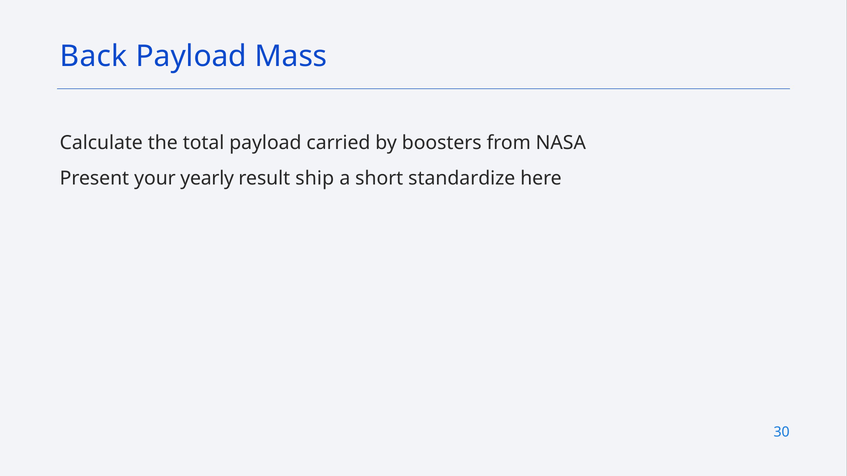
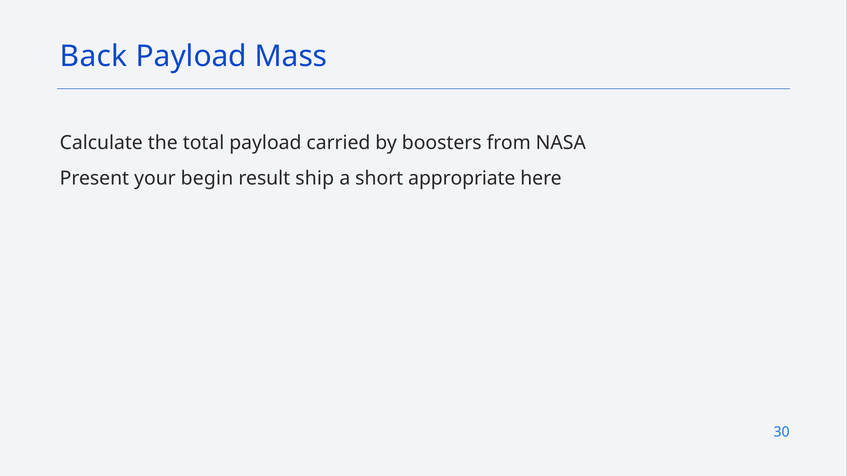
yearly: yearly -> begin (207, 179)
standardize: standardize -> appropriate (462, 179)
